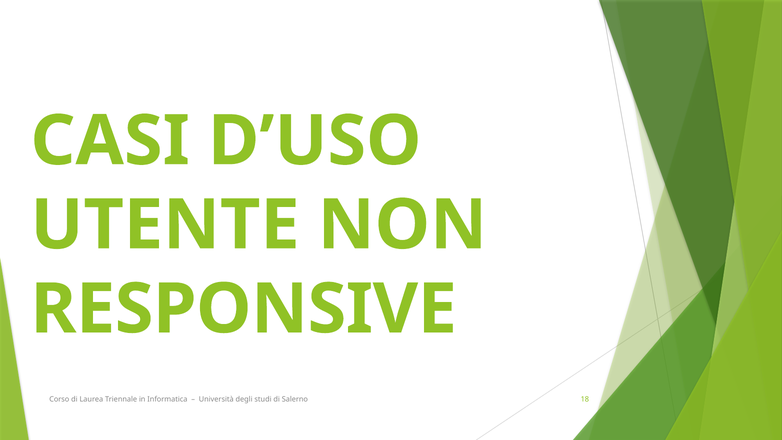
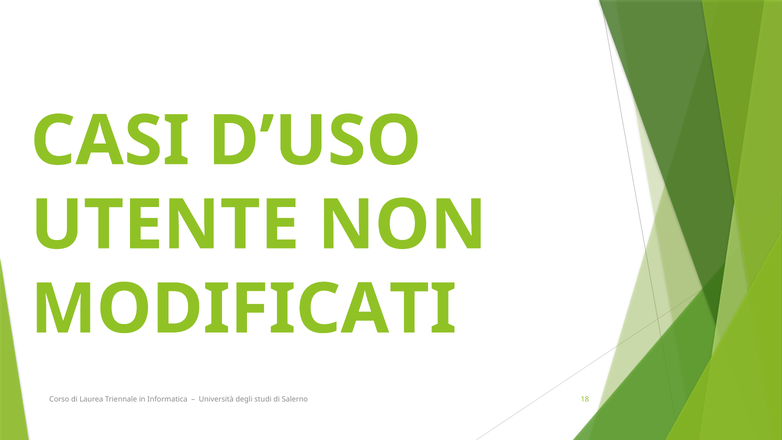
RESPONSIVE: RESPONSIVE -> MODIFICATI (244, 309)
